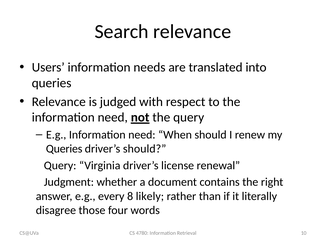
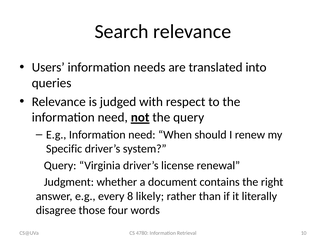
Queries: Queries -> Specific (64, 149)
driver’s should: should -> system (145, 149)
